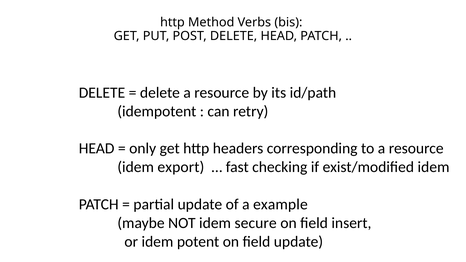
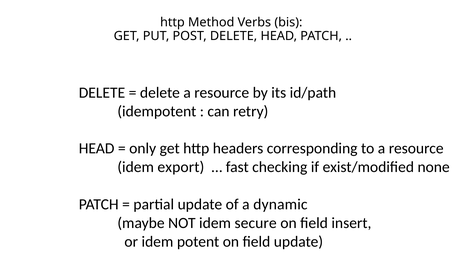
exist/modified idem: idem -> none (434, 167)
example: example -> dynamic (280, 205)
